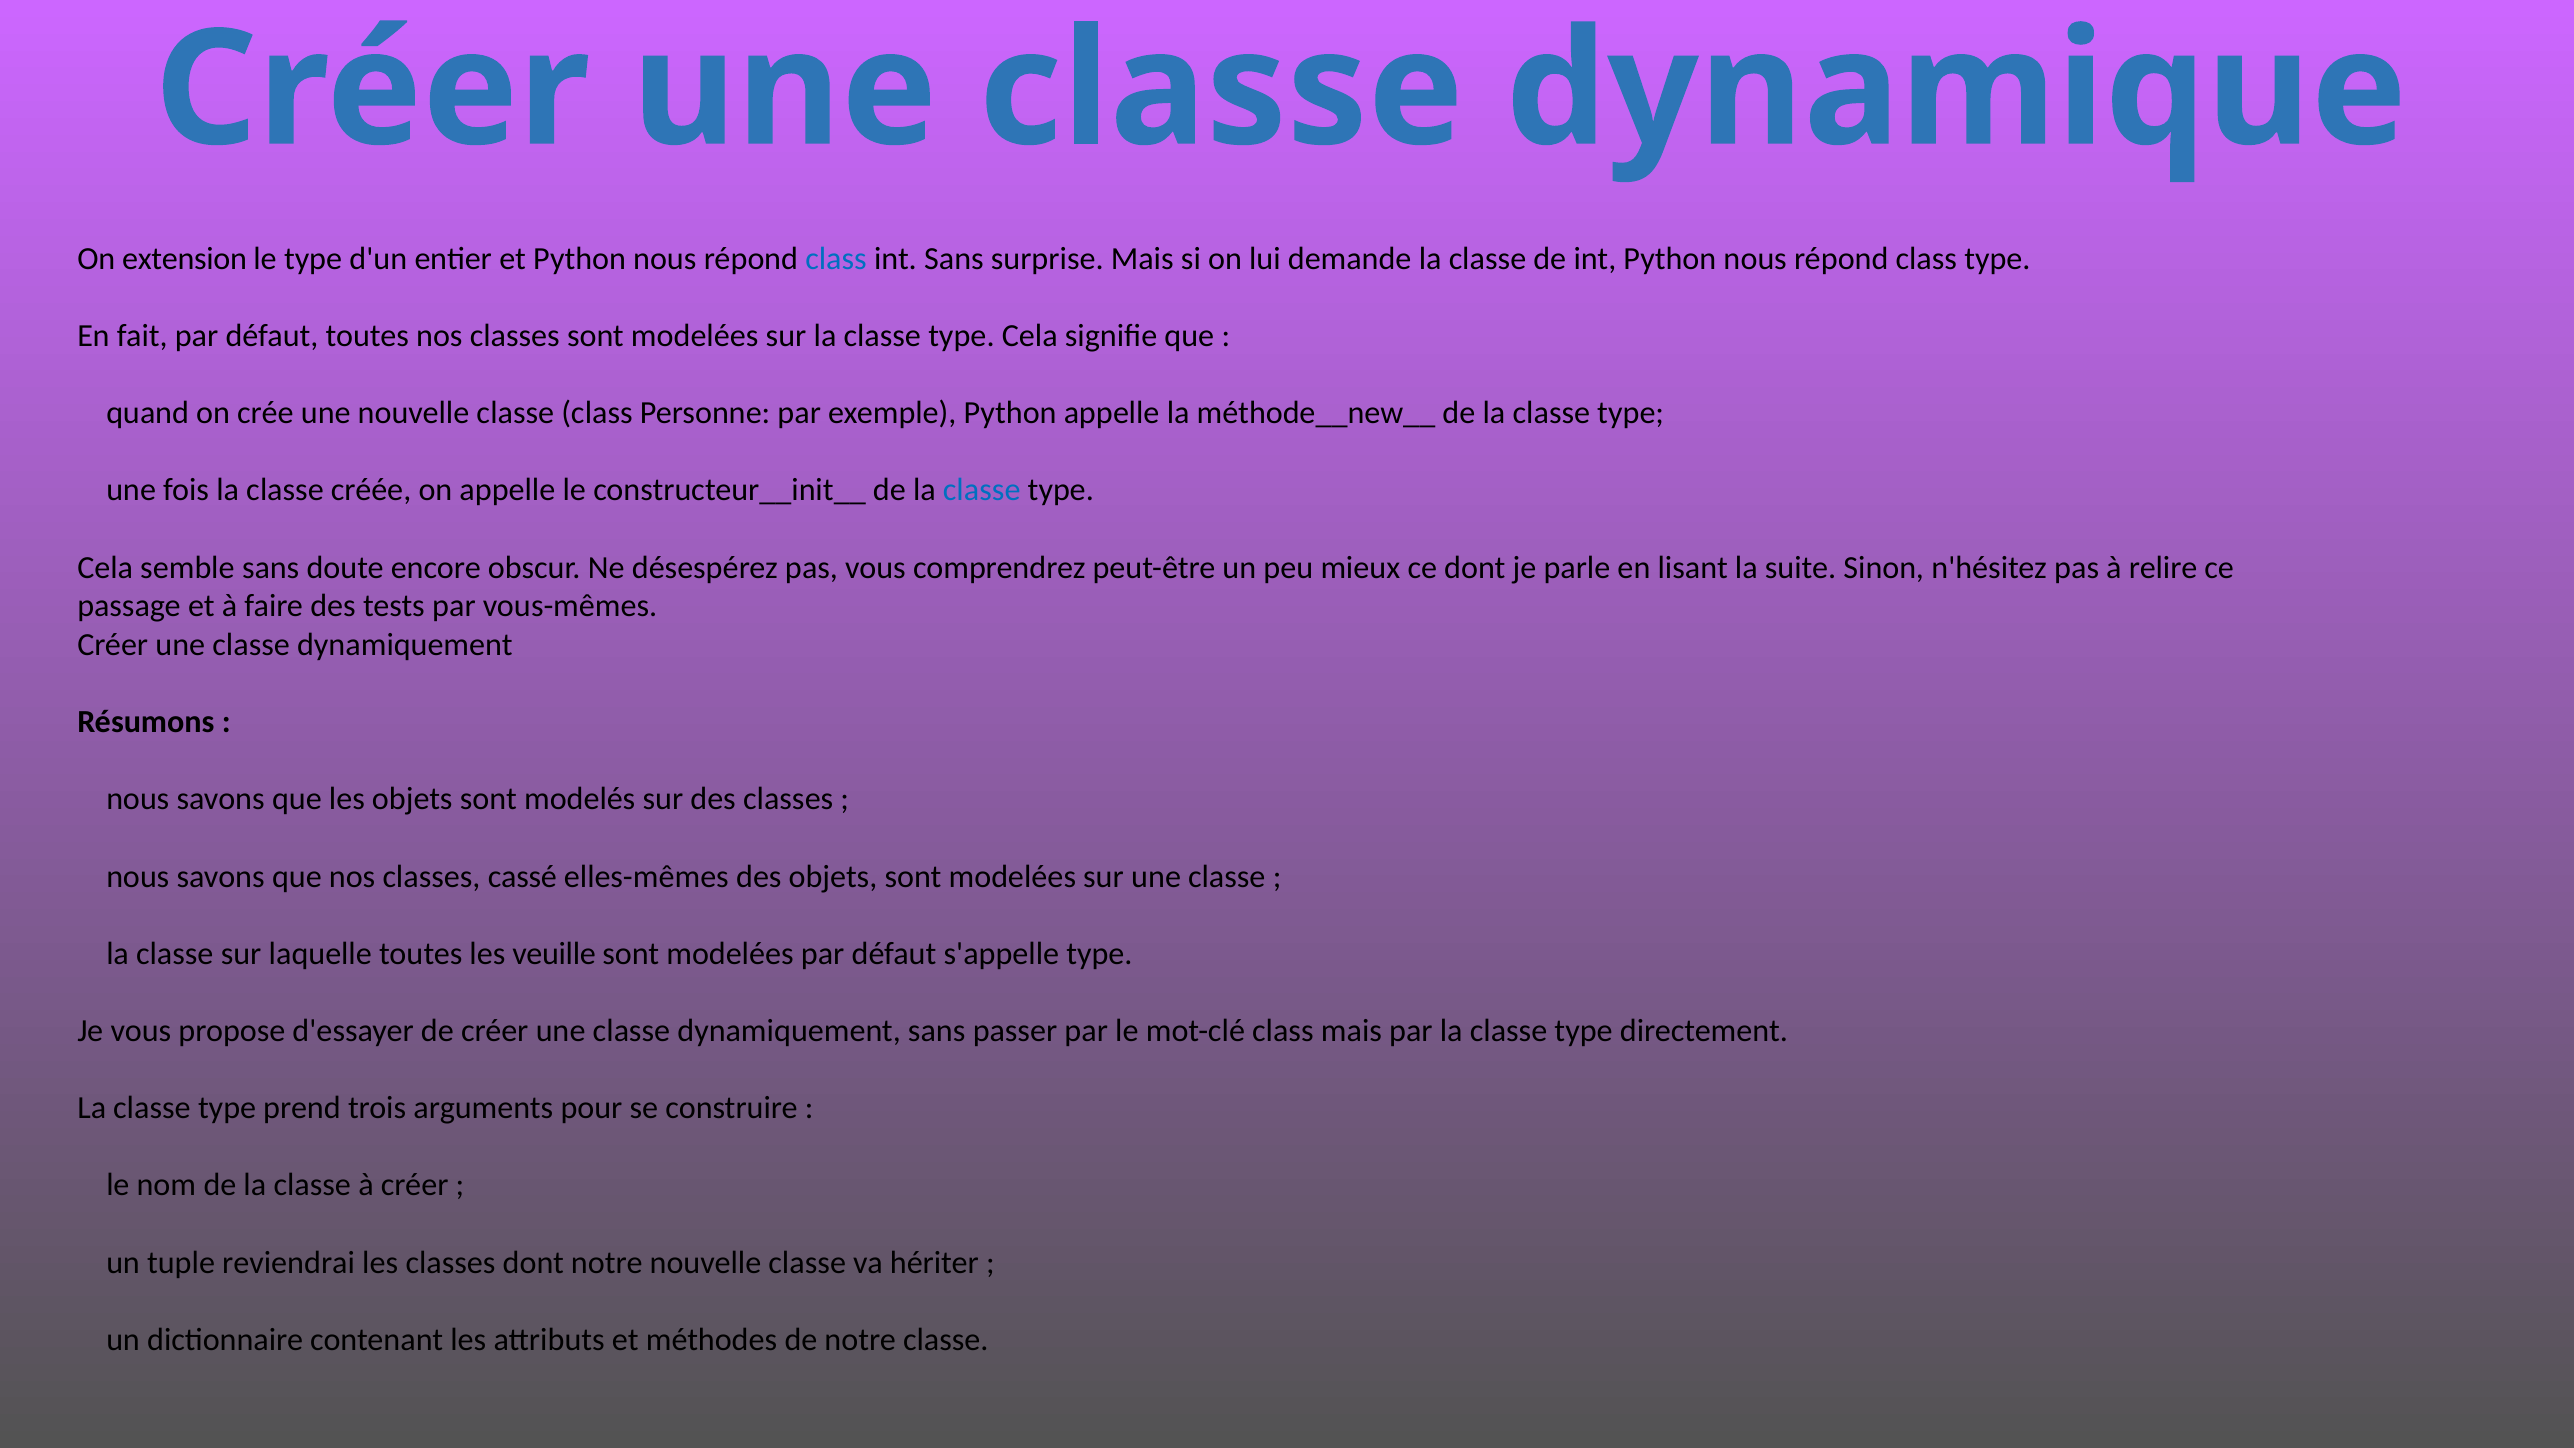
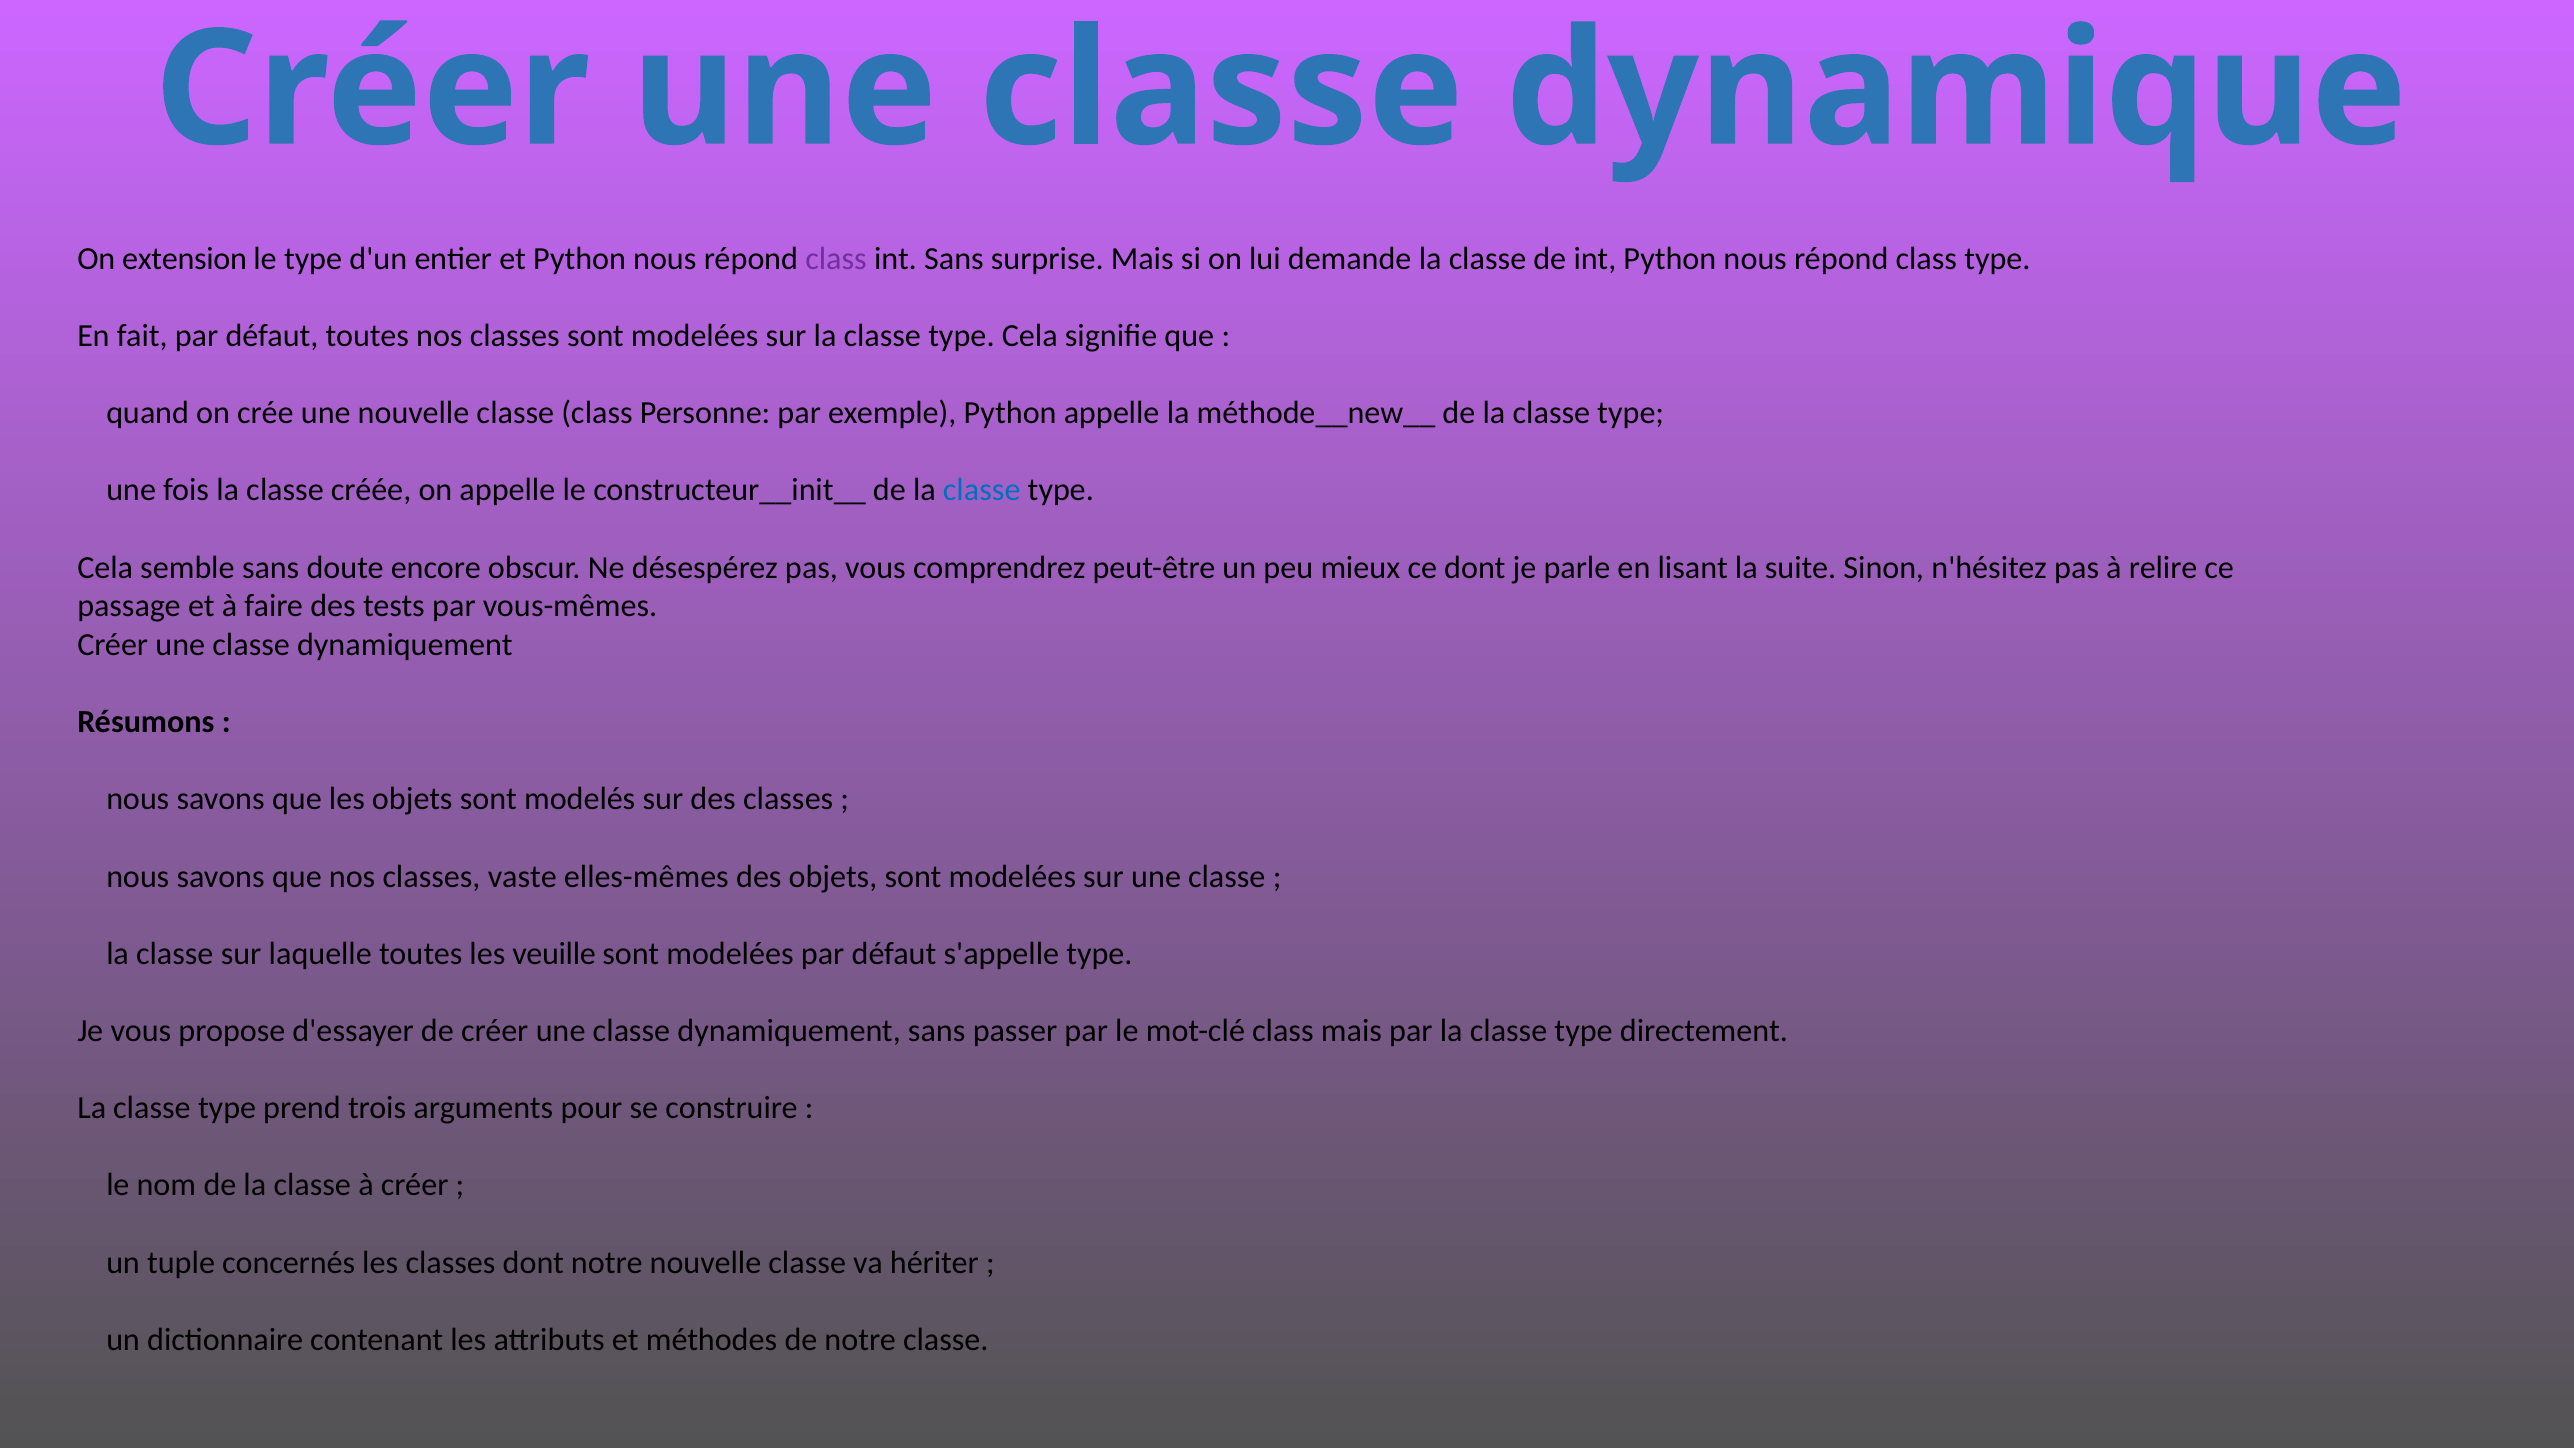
class colour: blue -> purple (836, 259)
cassé: cassé -> vaste (522, 876)
reviendrai: reviendrai -> concernés (289, 1262)
